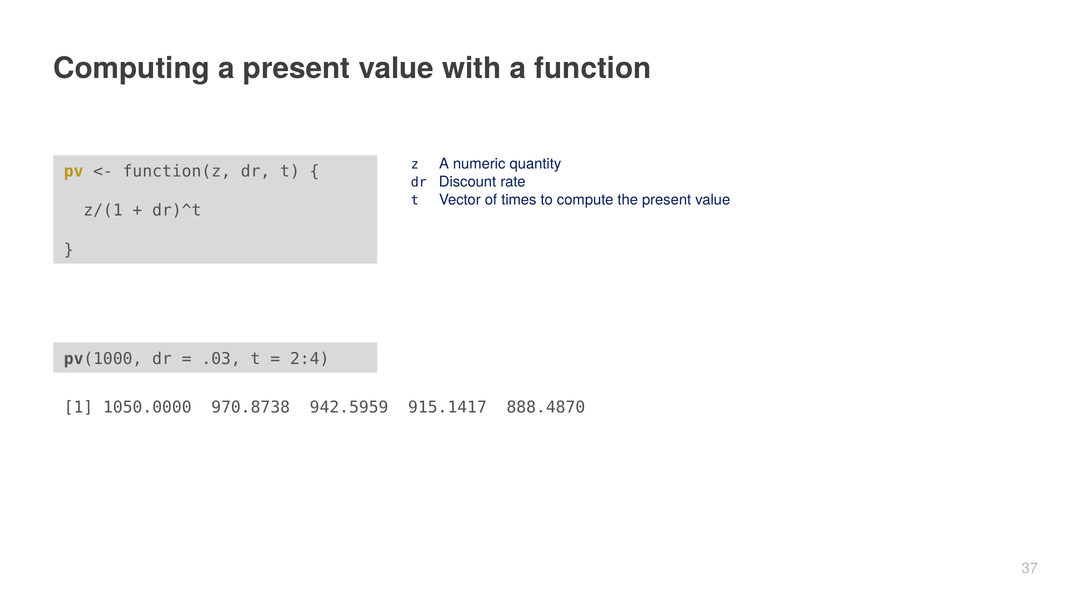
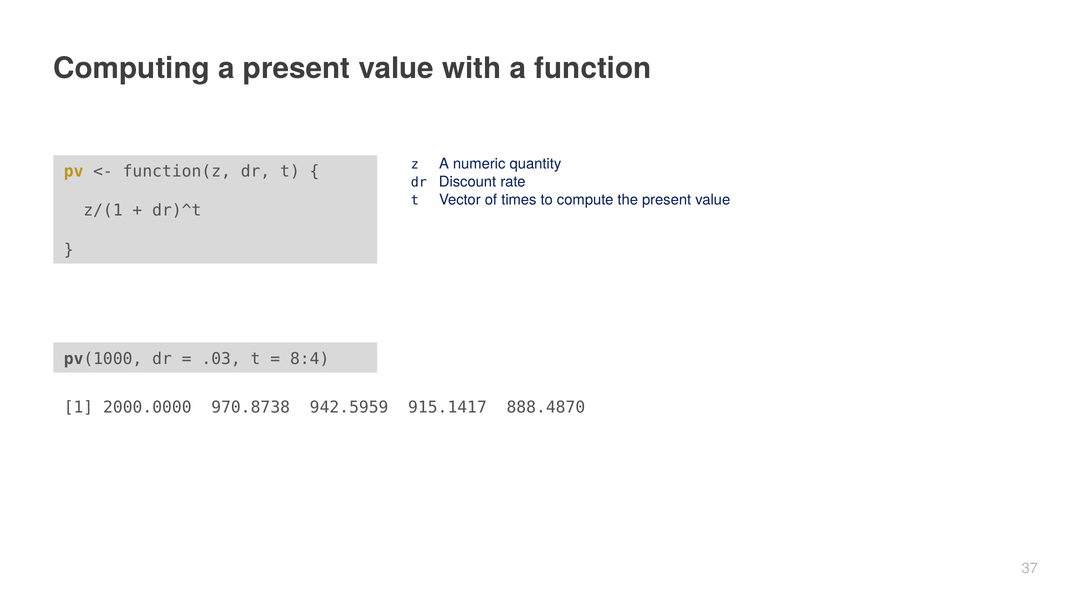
2:4: 2:4 -> 8:4 (310, 359)
1050.0000: 1050.0000 -> 2000.0000 (147, 408)
